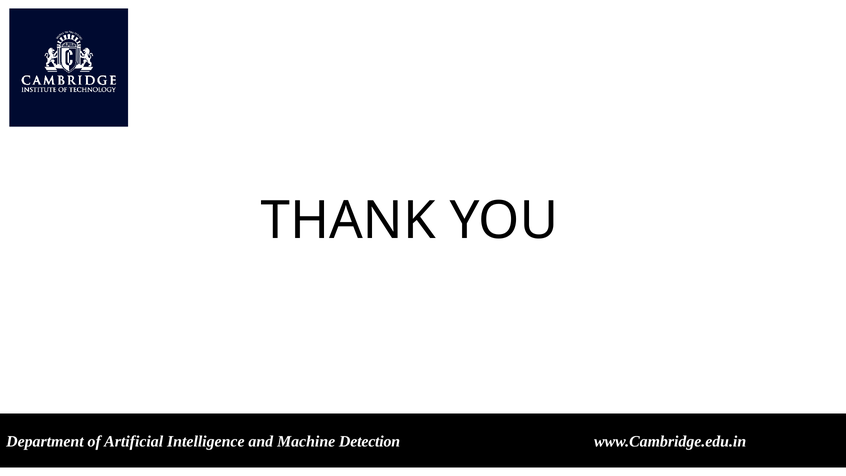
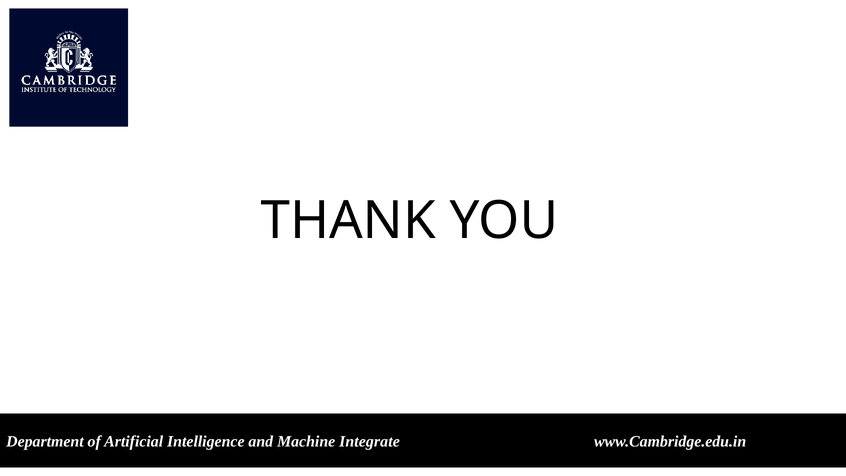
Detection: Detection -> Integrate (369, 441)
